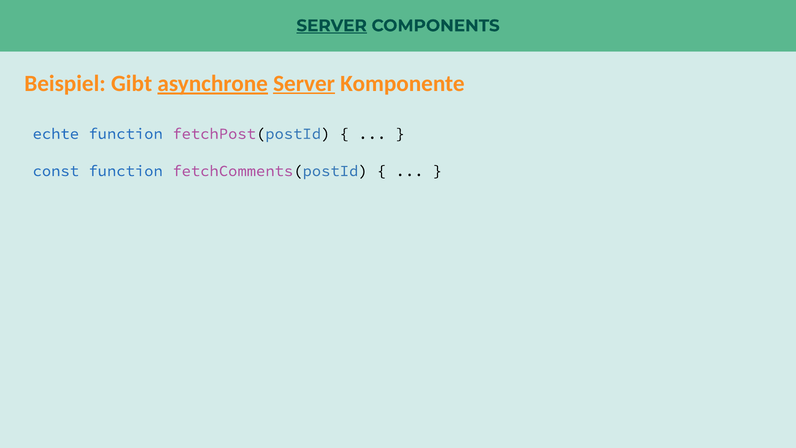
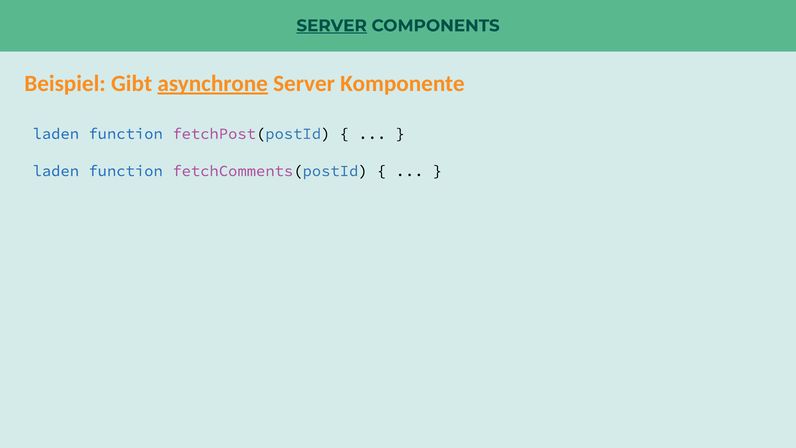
Server underline: present -> none (304, 83)
echte: echte -> laden (56, 134)
const: const -> laden (56, 171)
